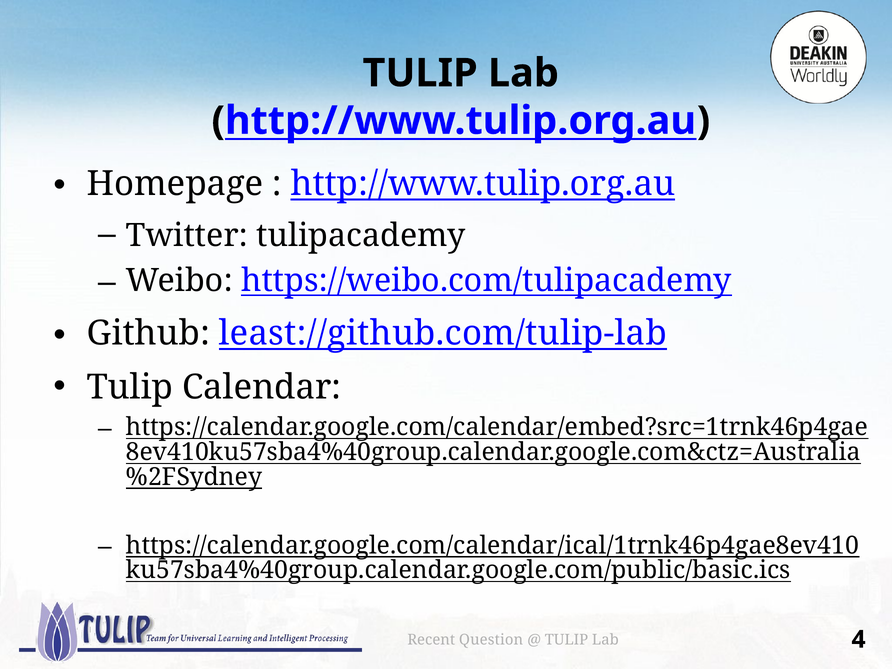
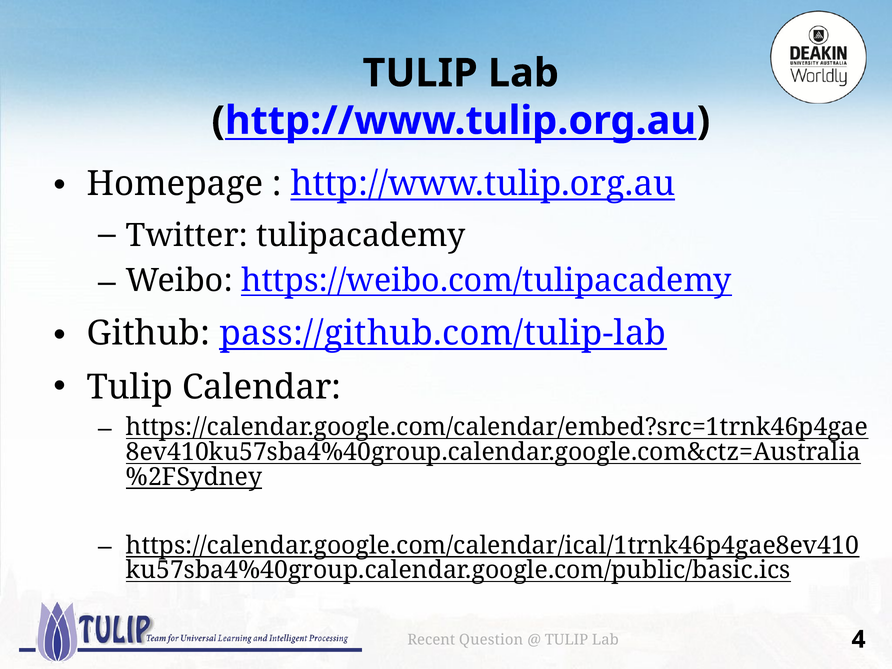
least://github.com/tulip-lab: least://github.com/tulip-lab -> pass://github.com/tulip-lab (443, 333)
